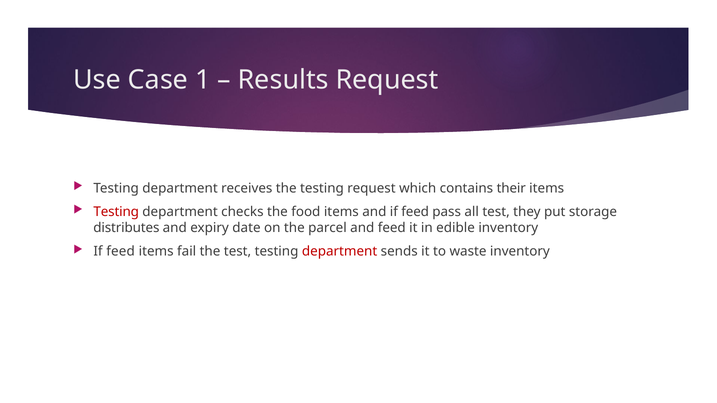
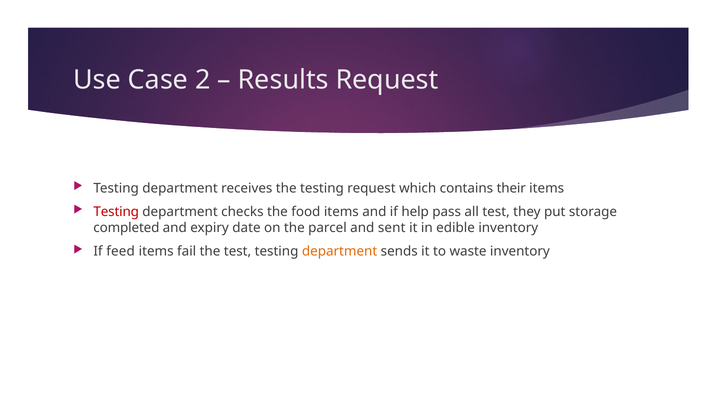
1: 1 -> 2 (203, 80)
and if feed: feed -> help (415, 212)
distributes: distributes -> completed (126, 228)
and feed: feed -> sent (392, 228)
department colour: red -> orange (340, 252)
